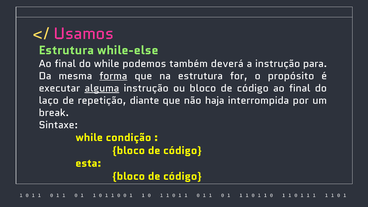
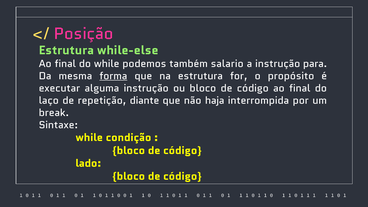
Usamos: Usamos -> Posição (84, 34)
deverá: deverá -> salario (227, 64)
alguma underline: present -> none (102, 88)
esta: esta -> lado (88, 163)
